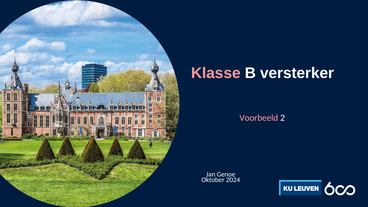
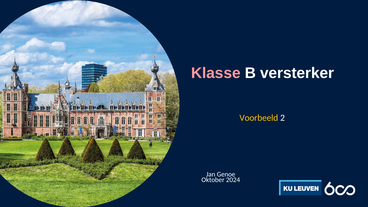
Voorbeeld colour: pink -> yellow (259, 118)
